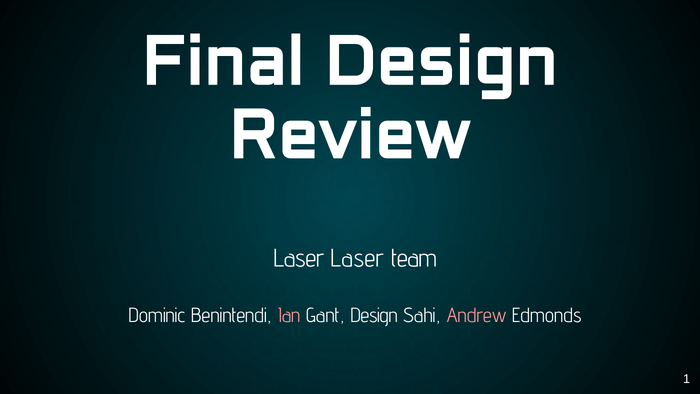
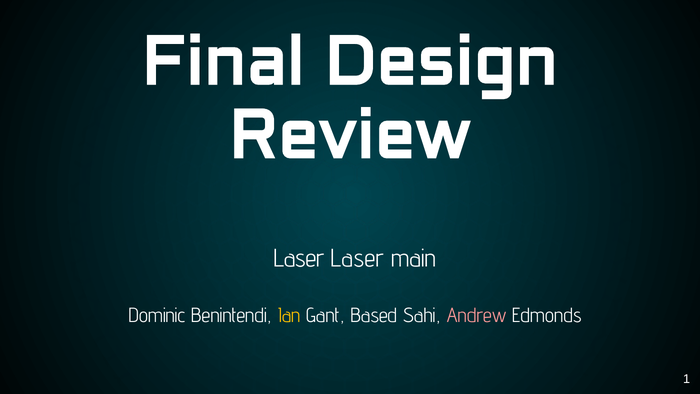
team: team -> main (414, 258)
Ian colour: pink -> yellow (289, 315)
Gant Design: Design -> Based (374, 315)
